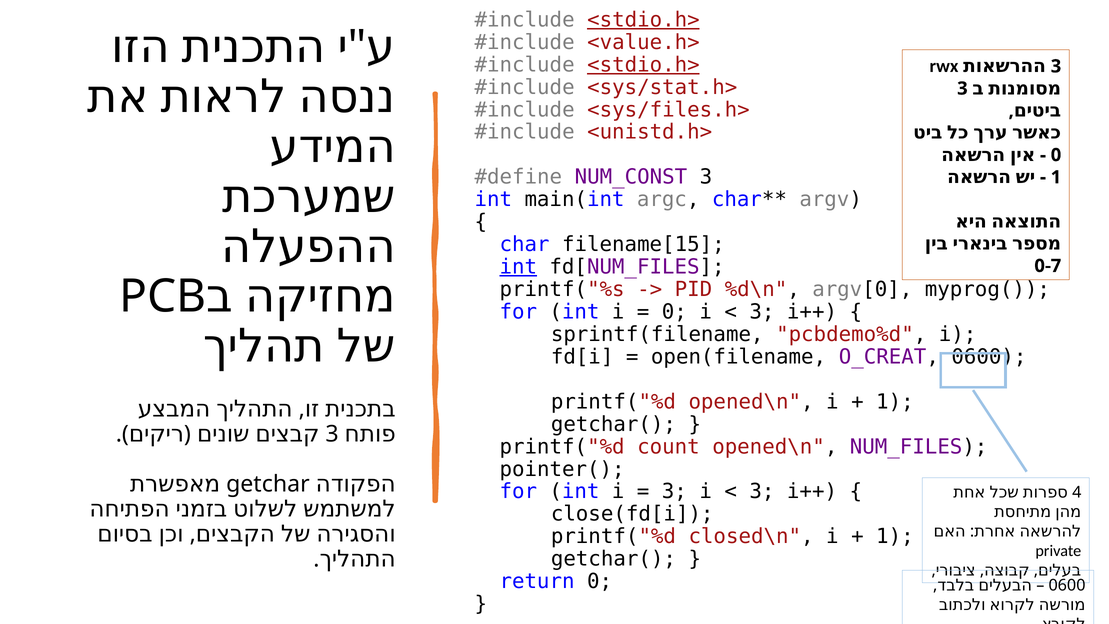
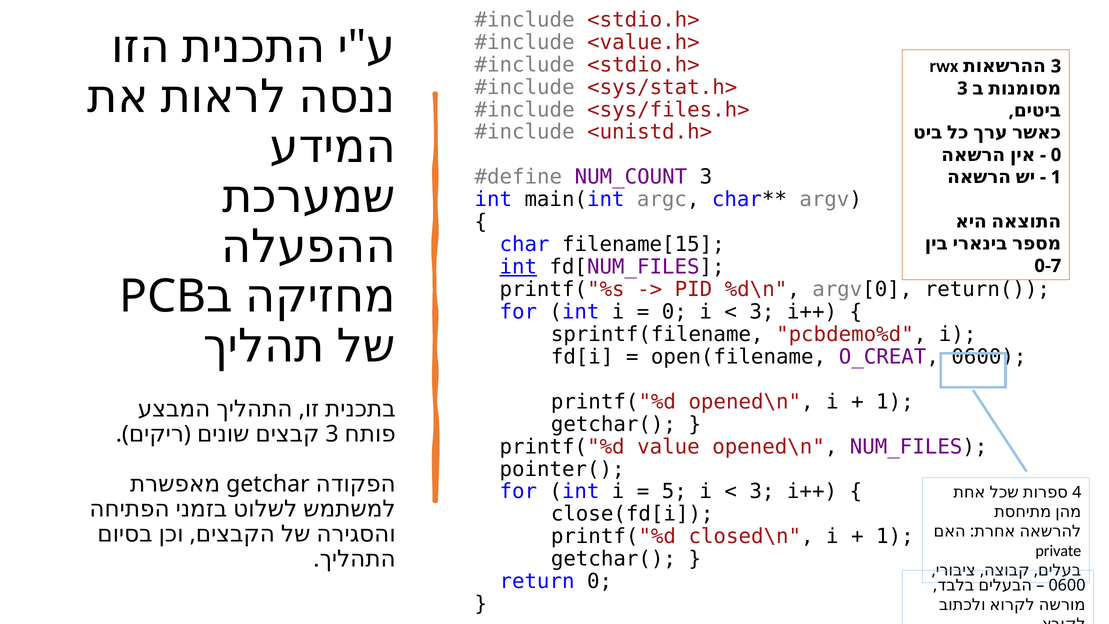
<stdio.h> underline: present -> none (643, 20)
<stdio.h> underline: present -> none (643, 65)
NUM_CONST: NUM_CONST -> NUM_COUNT (631, 177)
myprog(: myprog( -> return( (987, 289)
count: count -> value (668, 447)
3: 3 -> 5 (674, 491)
